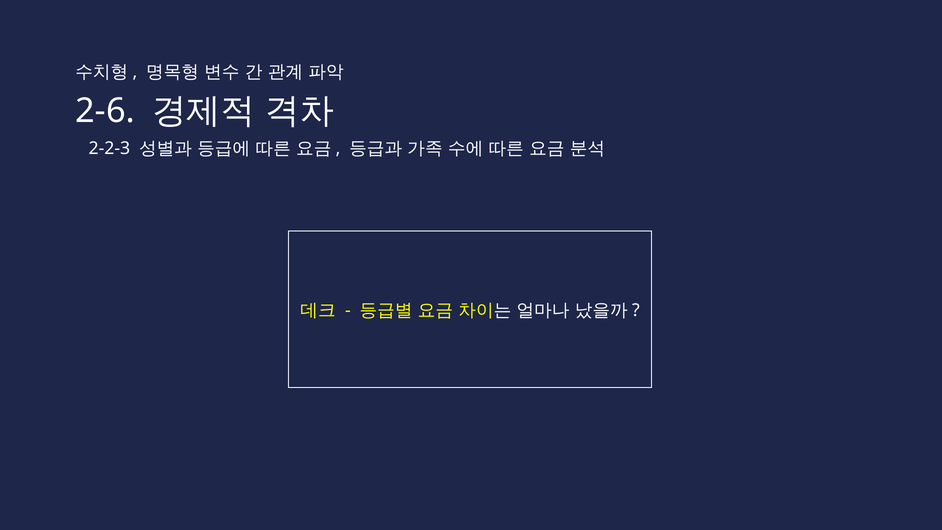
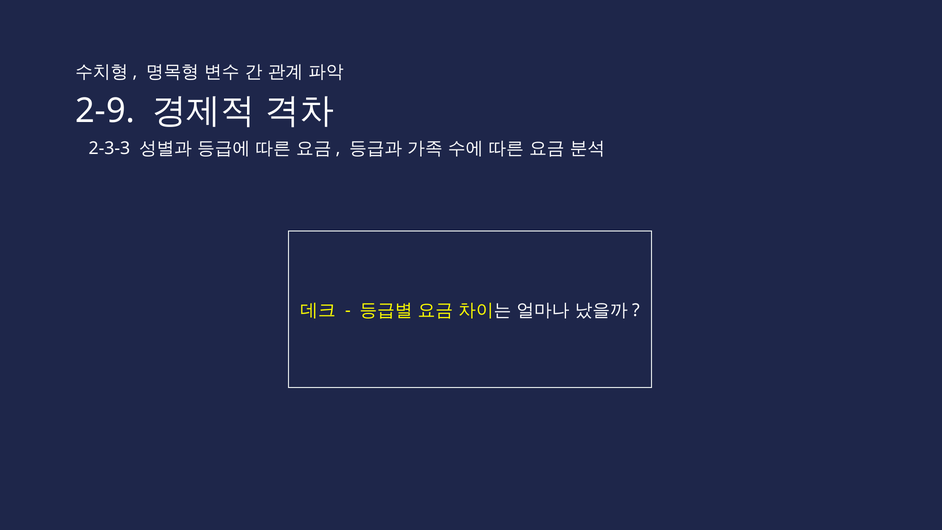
2-6: 2-6 -> 2-9 (105, 111)
2-2-3: 2-2-3 -> 2-3-3 (109, 149)
